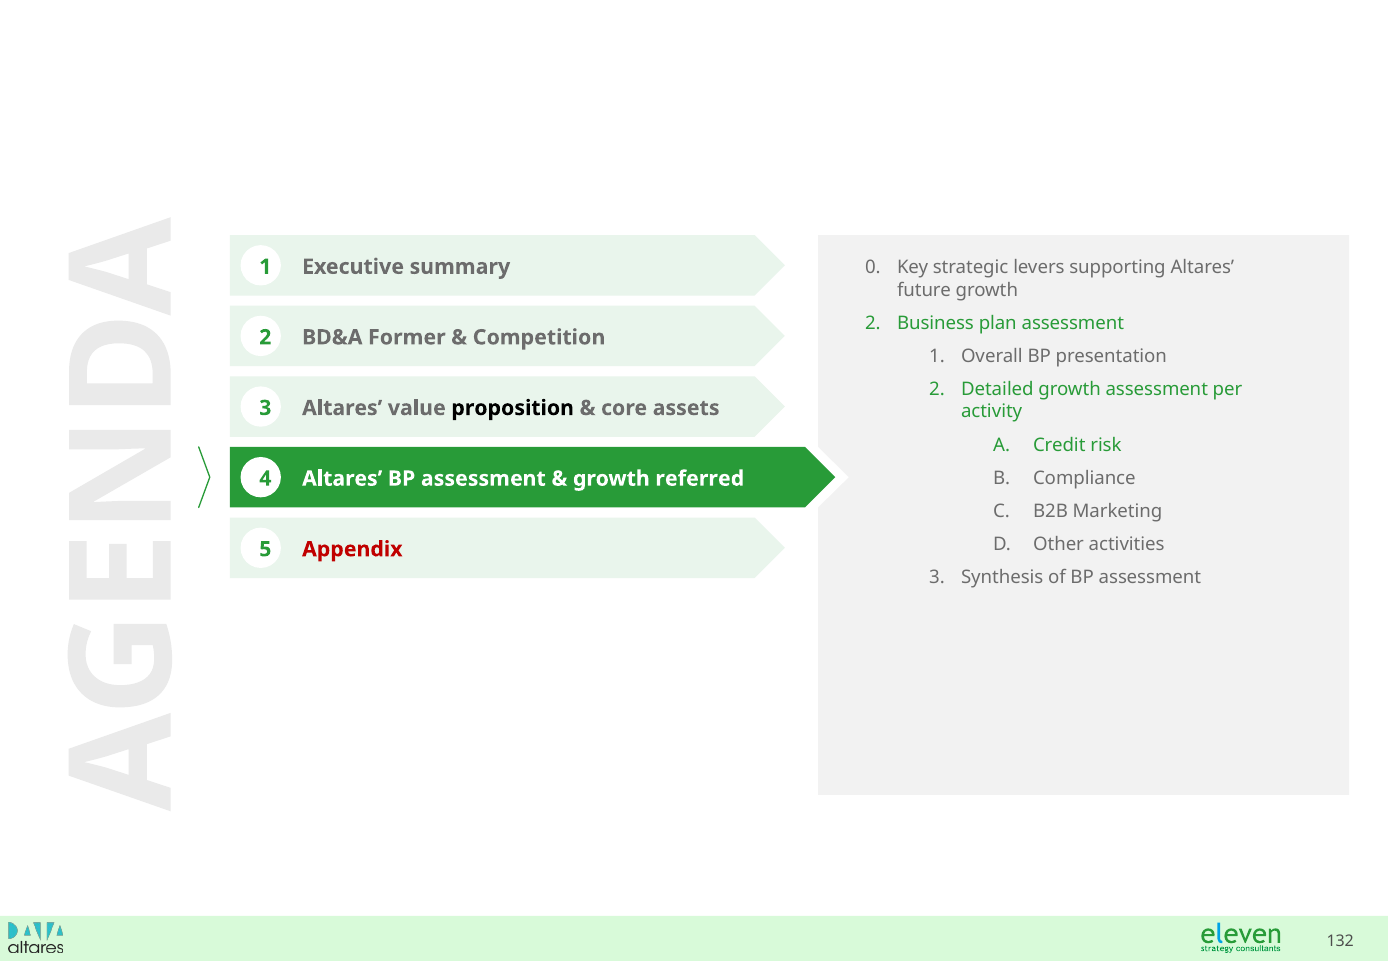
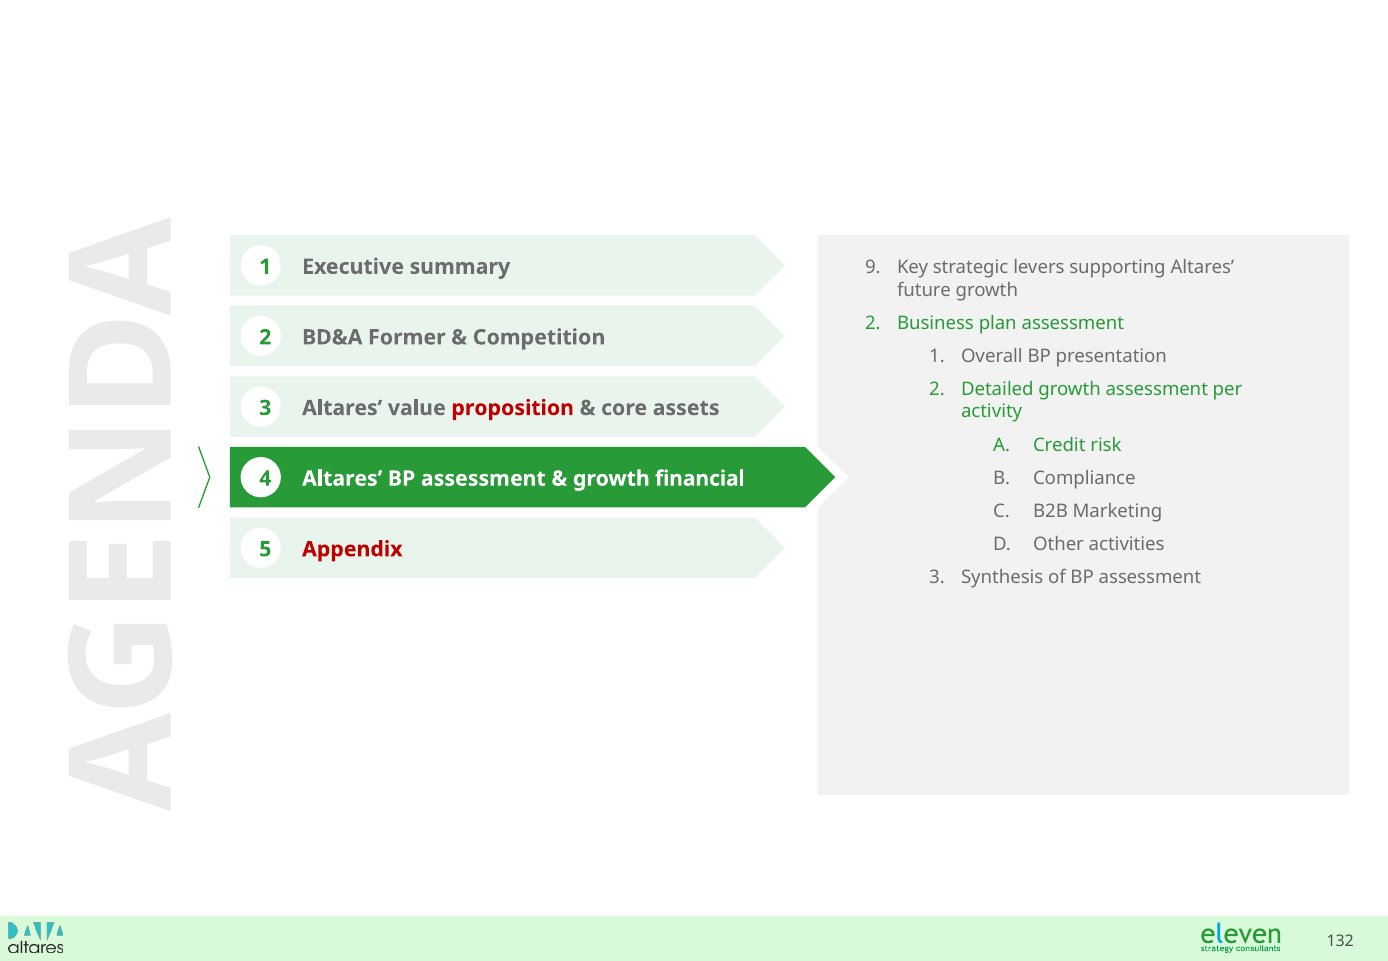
0: 0 -> 9 (873, 268)
proposition colour: black -> red (513, 408)
referred: referred -> financial (700, 479)
